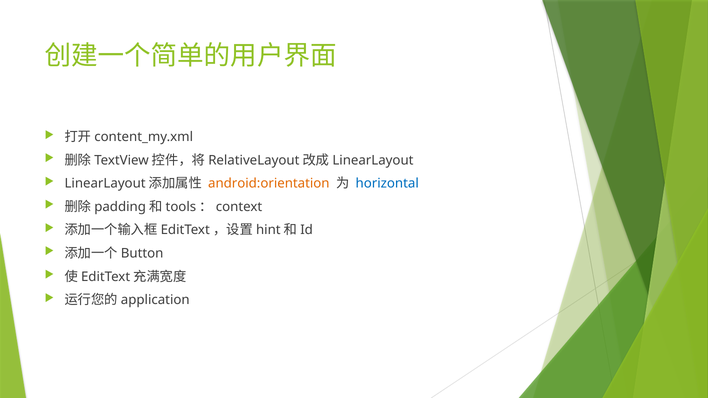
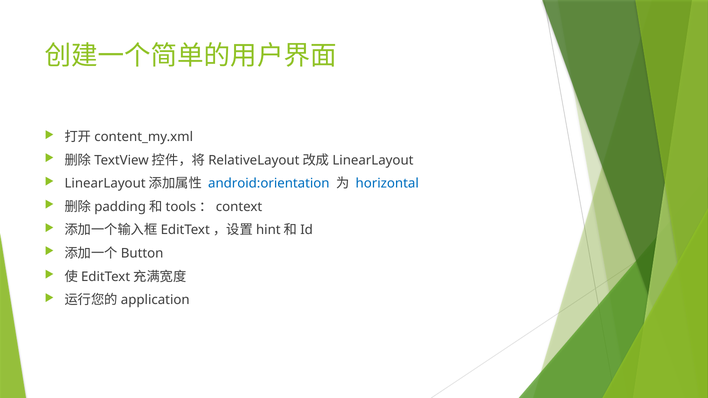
android:orientation colour: orange -> blue (269, 184)
